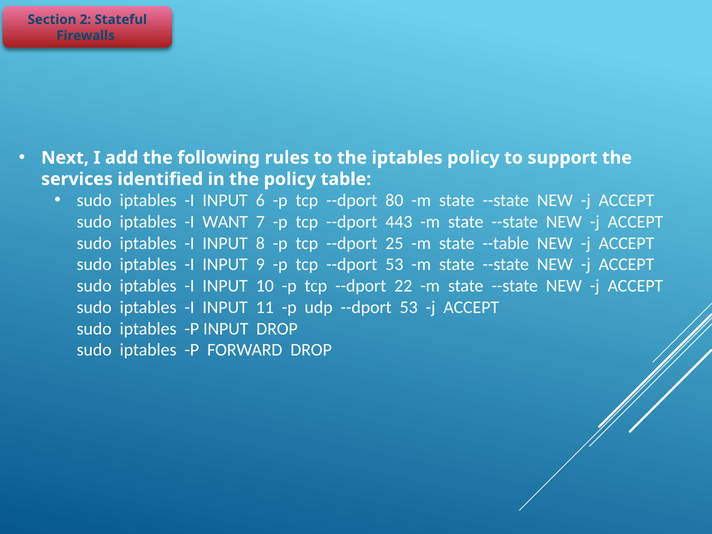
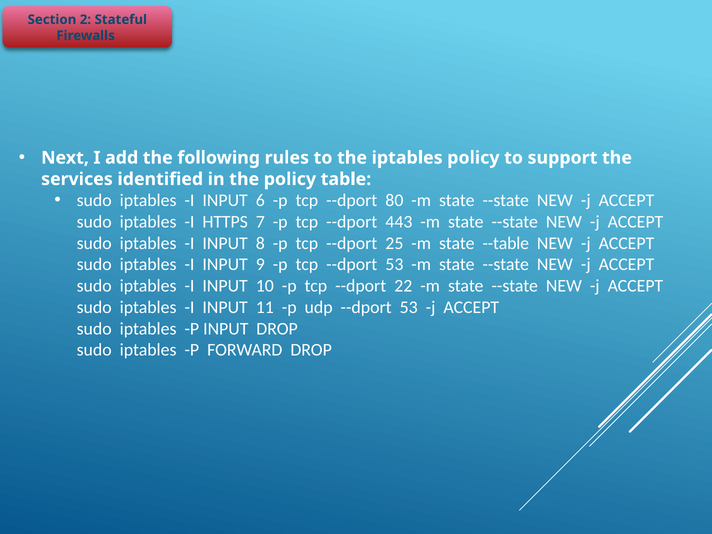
WANT: WANT -> HTTPS (225, 222)
